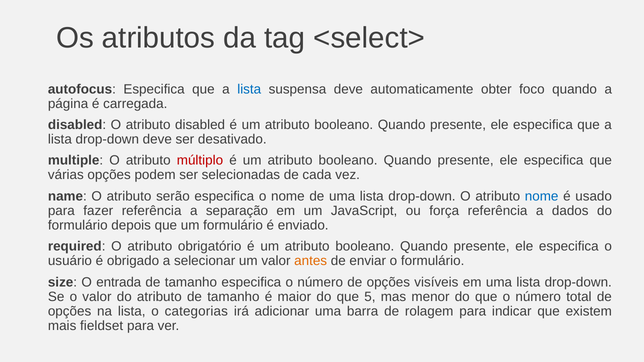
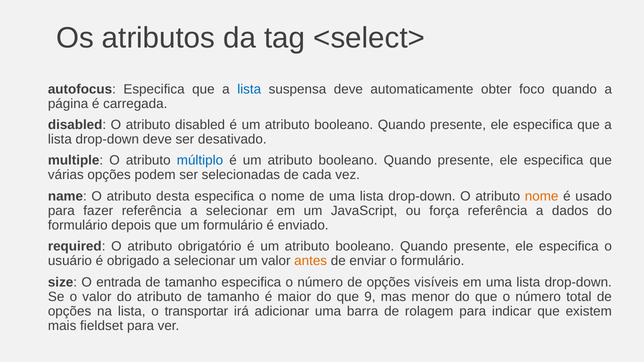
múltiplo colour: red -> blue (200, 161)
serão: serão -> desta (173, 196)
nome colour: blue -> orange (542, 196)
referência a separação: separação -> selecionar (237, 211)
5: 5 -> 9 (370, 297)
categorias: categorias -> transportar (196, 311)
